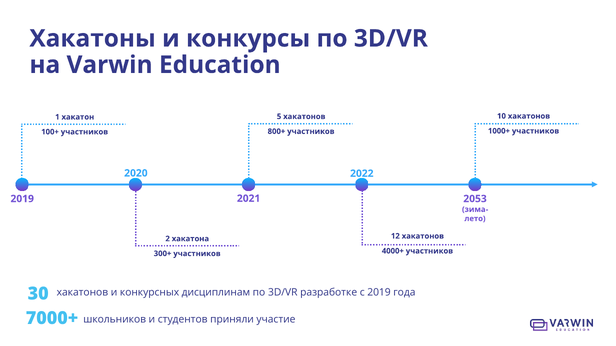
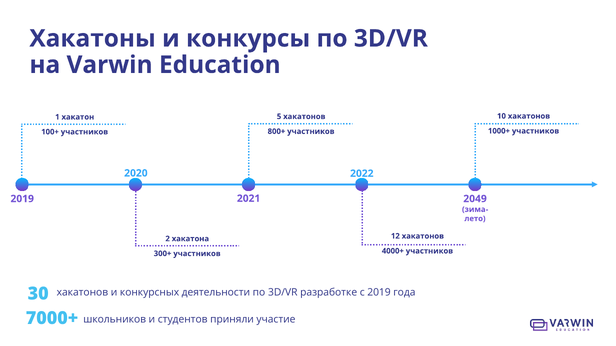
2053: 2053 -> 2049 (475, 199)
дисциплинам: дисциплинам -> деятельности (216, 293)
